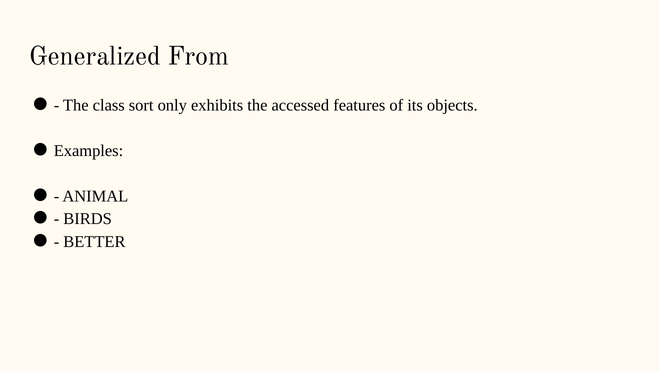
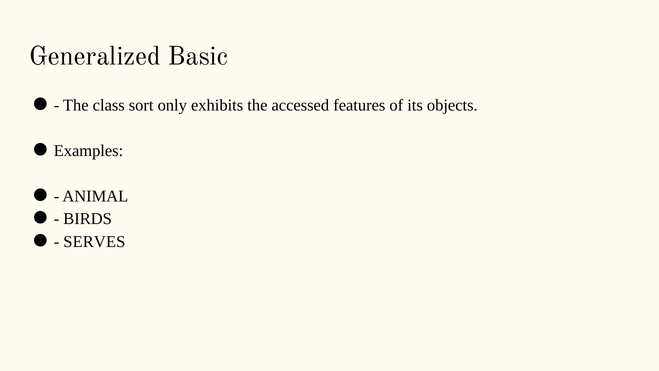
From: From -> Basic (198, 56)
BETTER: BETTER -> SERVES (94, 241)
